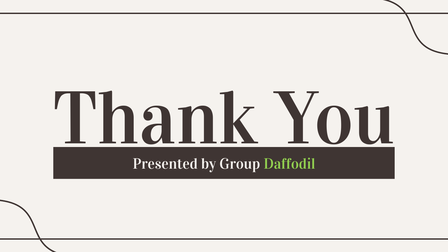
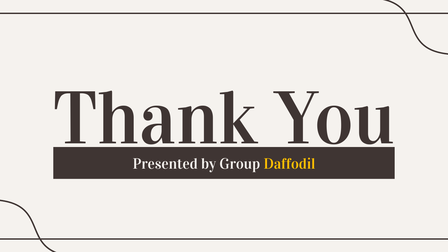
Daffodil colour: light green -> yellow (289, 164)
